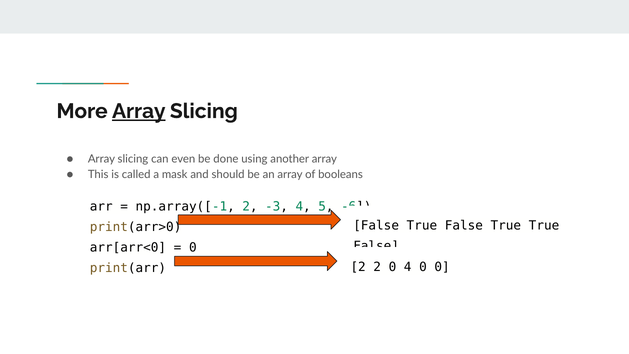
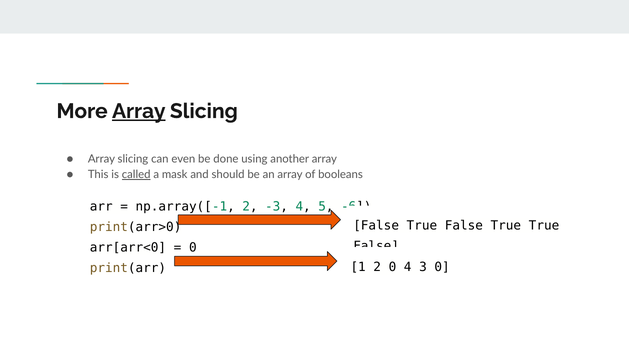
called underline: none -> present (136, 174)
2: 2 -> 1 (358, 267)
4 0: 0 -> 3 (423, 267)
